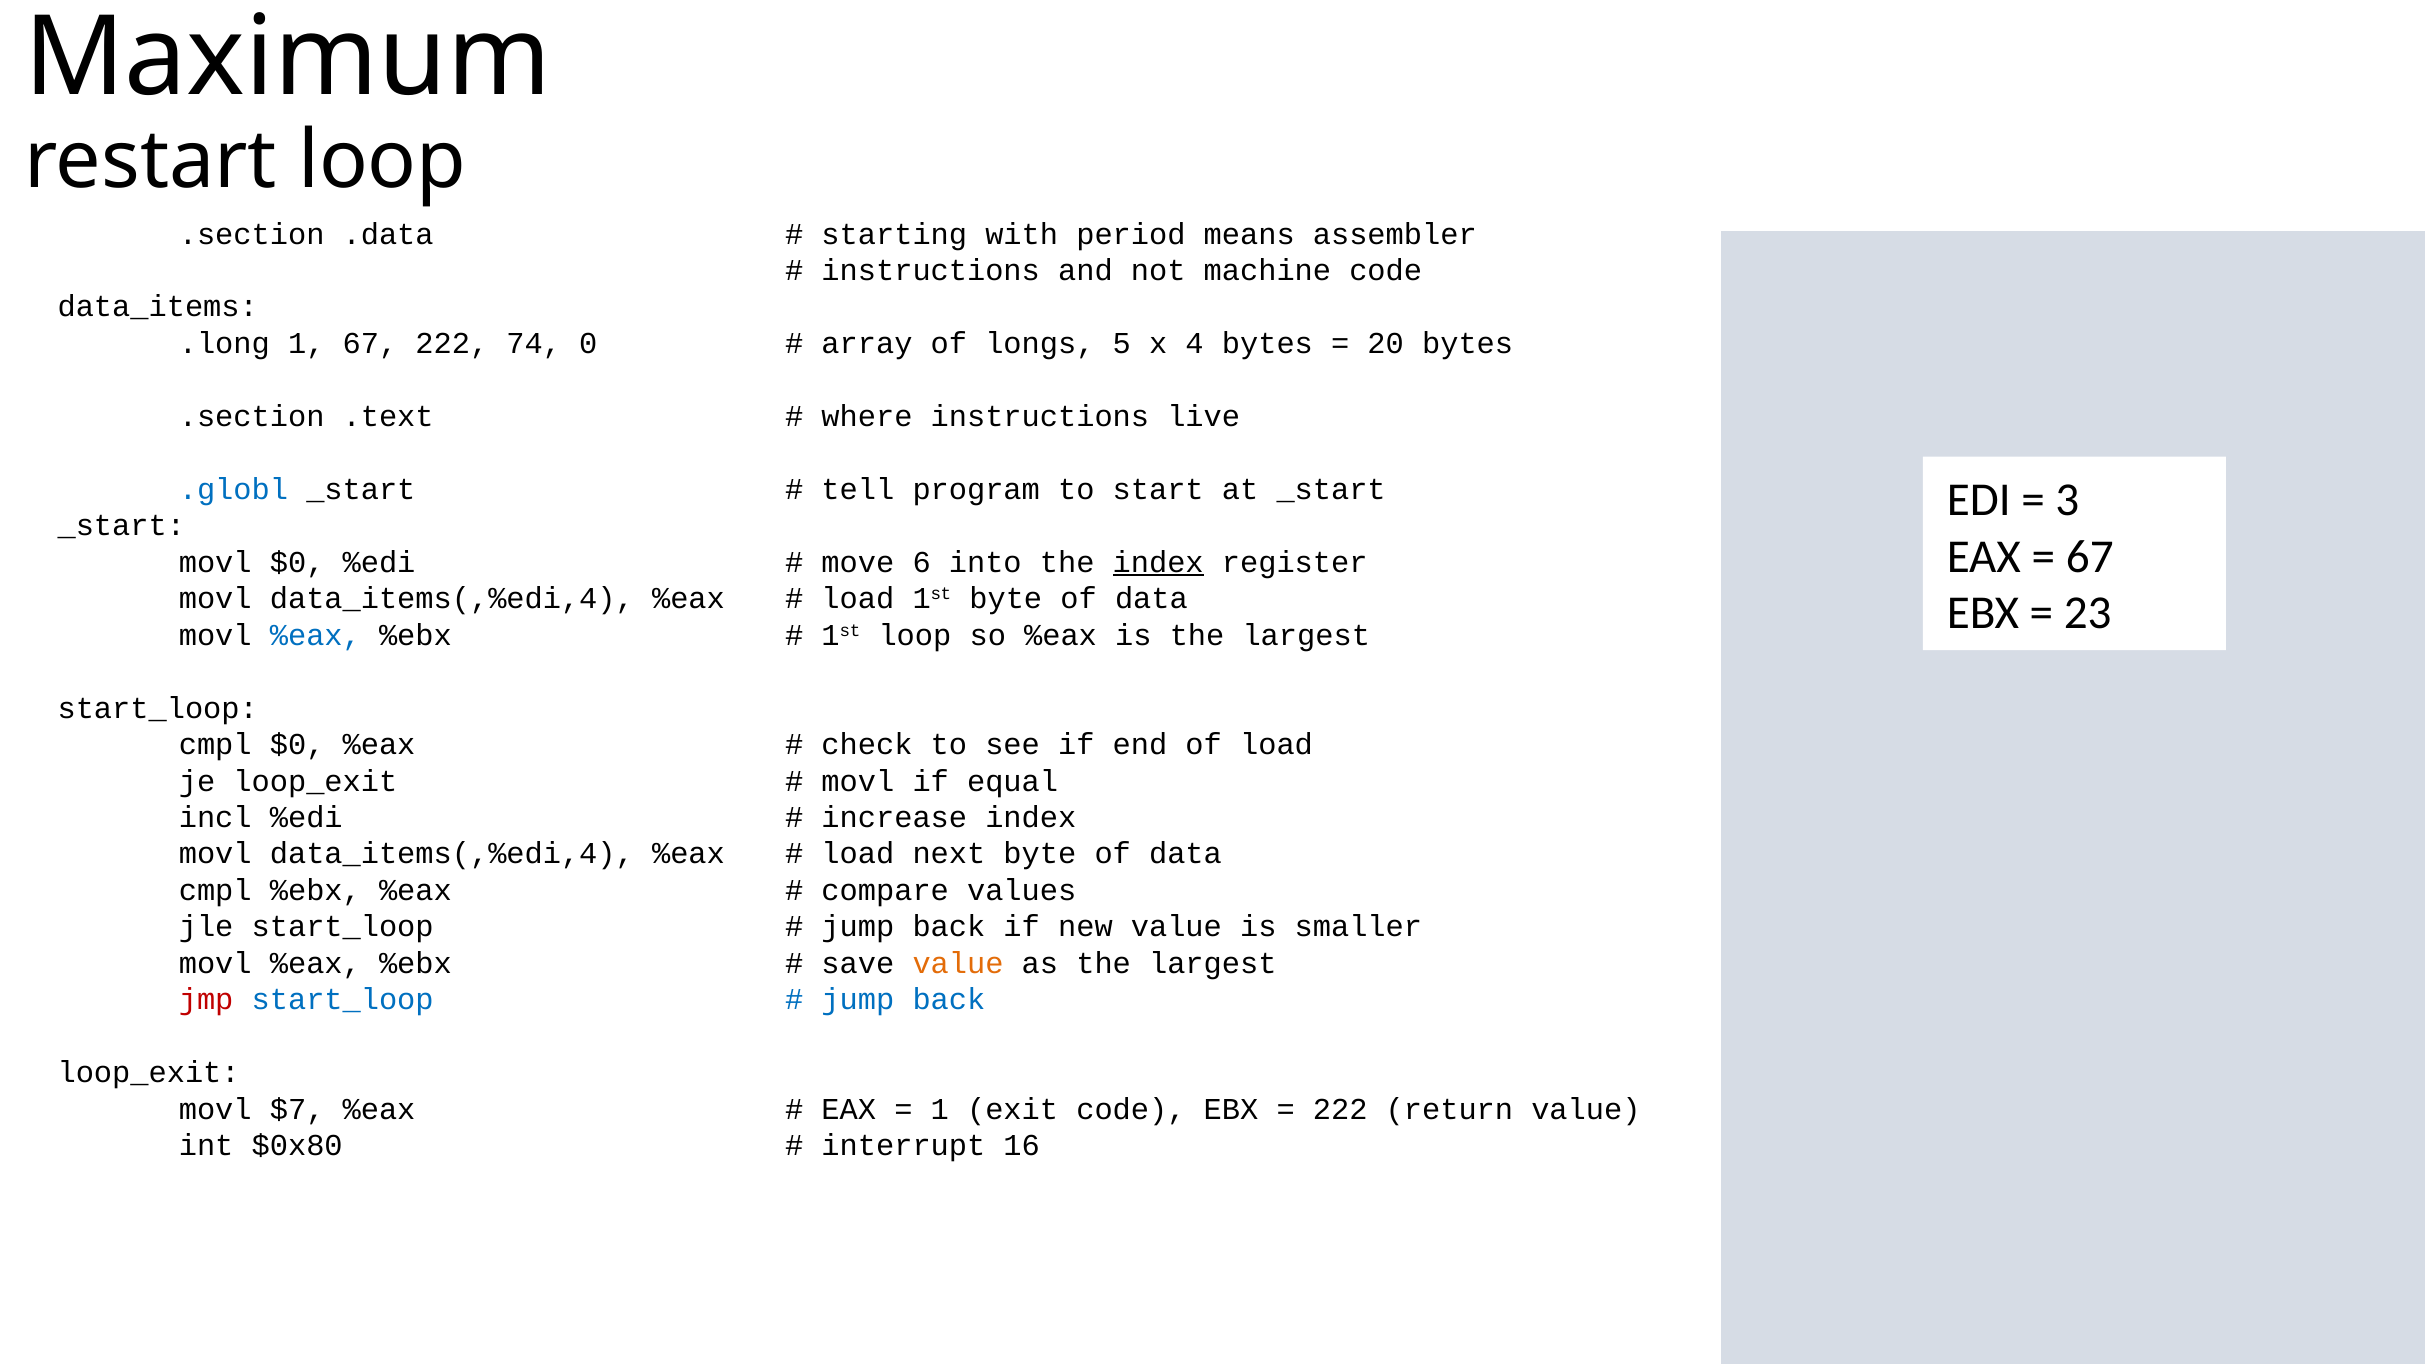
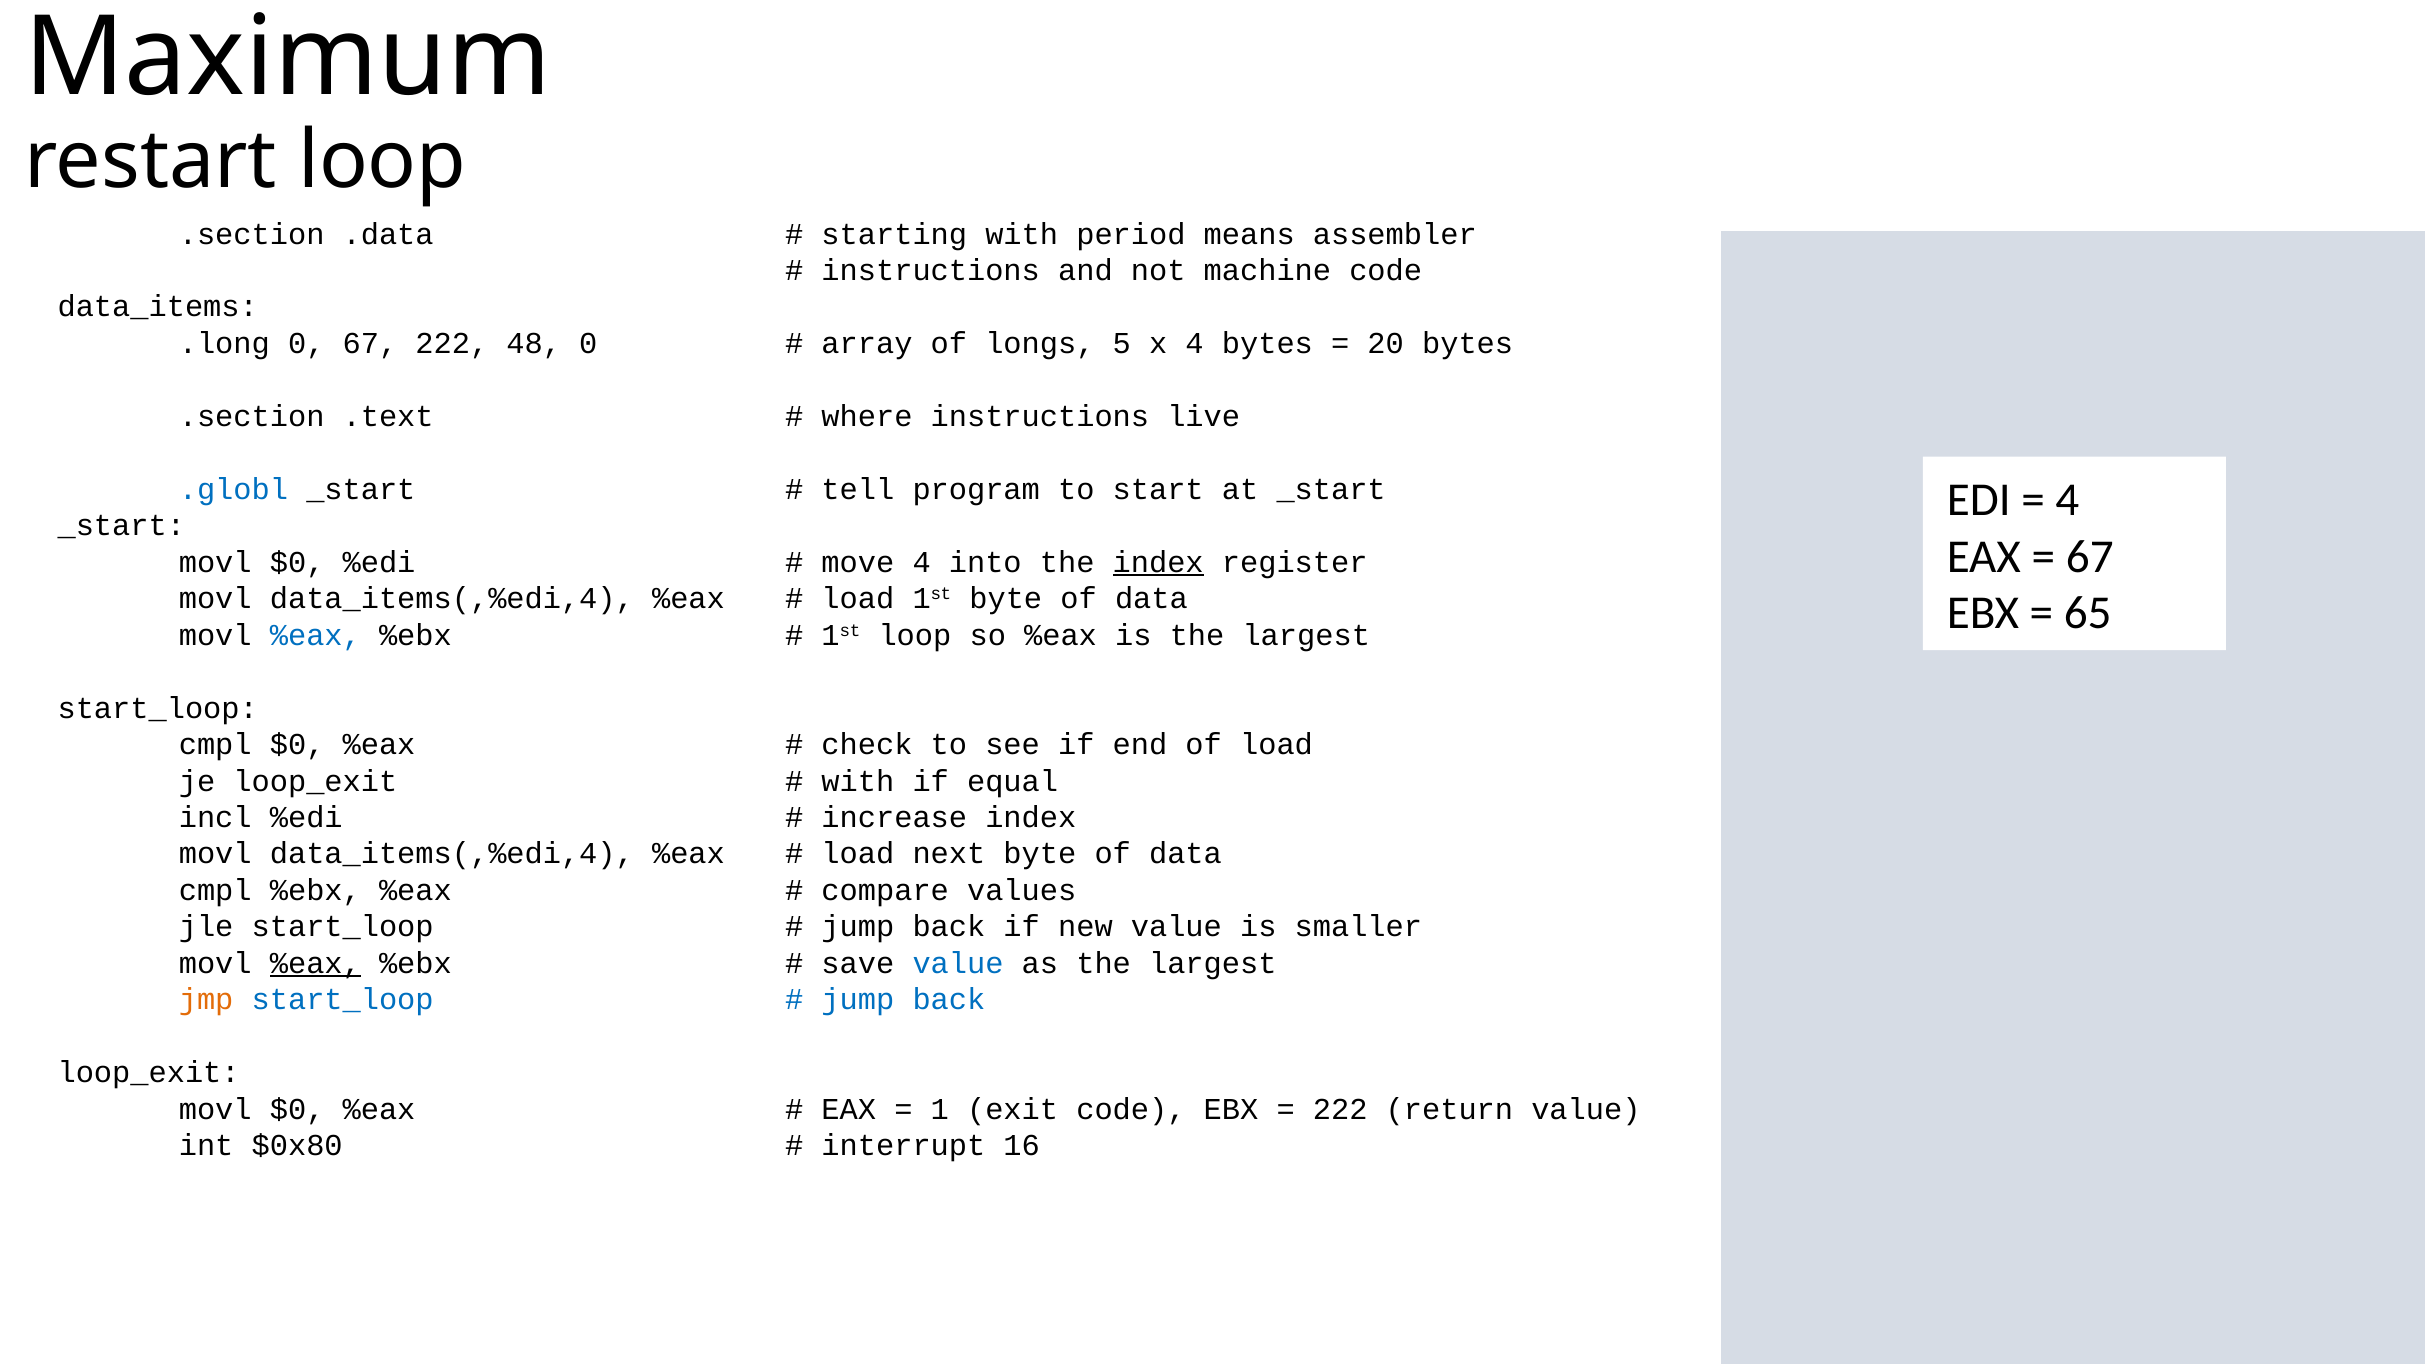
.long 1: 1 -> 0 (306, 343)
74: 74 -> 48 (534, 343)
3: 3 -> 4 (2067, 500)
move 6: 6 -> 4 (922, 562)
23: 23 -> 65 (2088, 613)
movl: movl -> with (858, 781)
%eax underline: none -> present (315, 963)
value colour: orange -> blue (958, 963)
jmp colour: red -> orange (206, 1000)
$7: $7 -> $0 (297, 1109)
